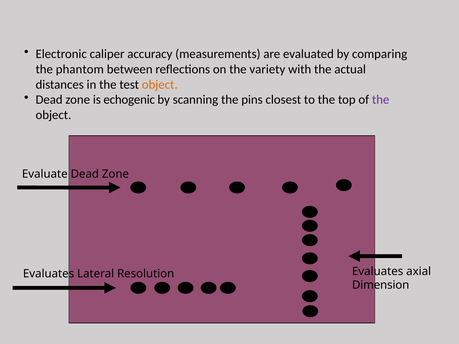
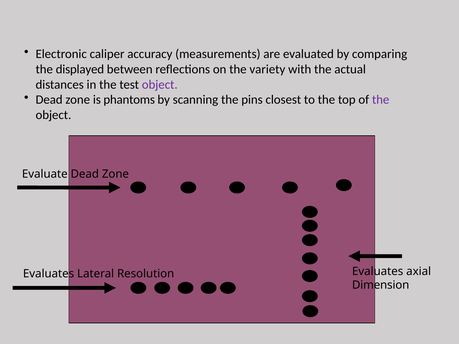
phantom: phantom -> displayed (80, 69)
object colour: orange -> purple (160, 85)
echogenic: echogenic -> phantoms (129, 100)
